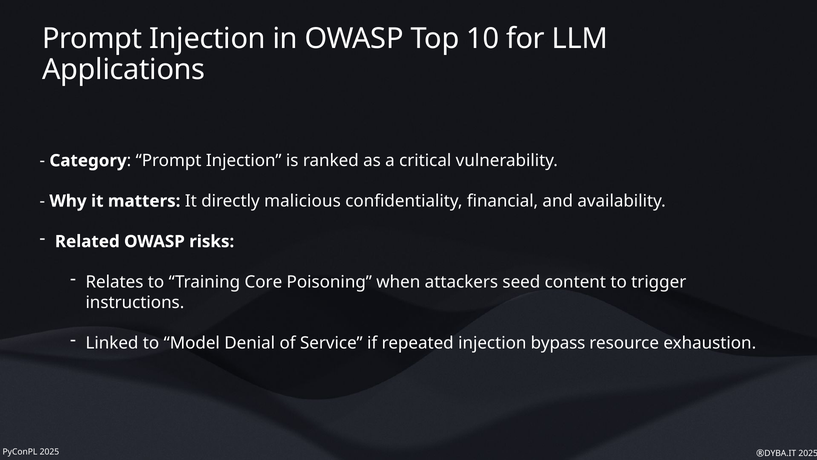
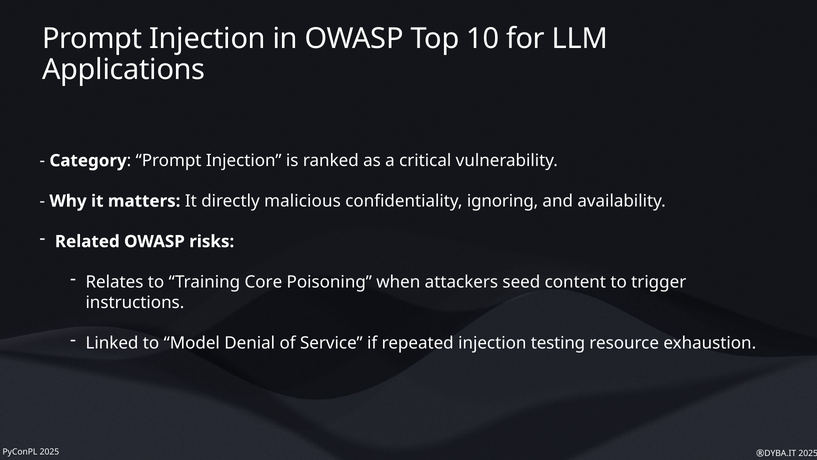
financial: financial -> ignoring (503, 201)
bypass: bypass -> testing (558, 343)
